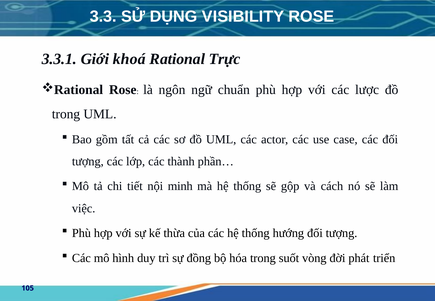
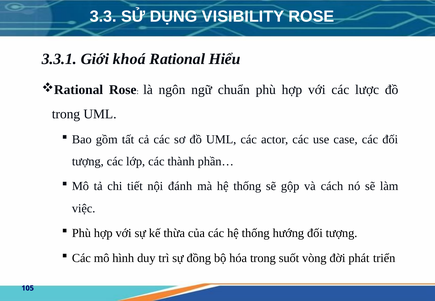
Trực: Trực -> Hiểu (225, 59)
minh: minh -> đánh (180, 186)
